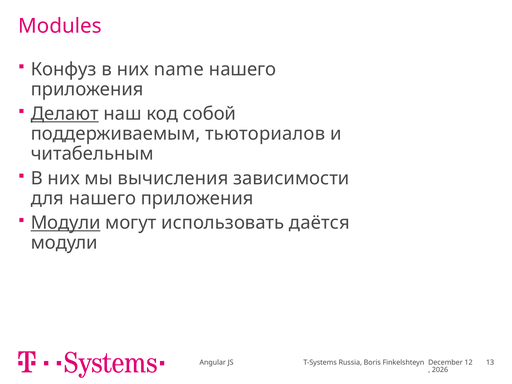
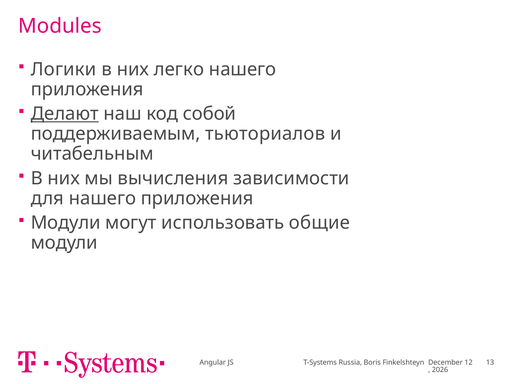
Конфуз: Конфуз -> Логики (64, 69)
name: name -> легко (179, 69)
Модули underline: present -> none (66, 223)
даётся: даётся -> общие (319, 223)
